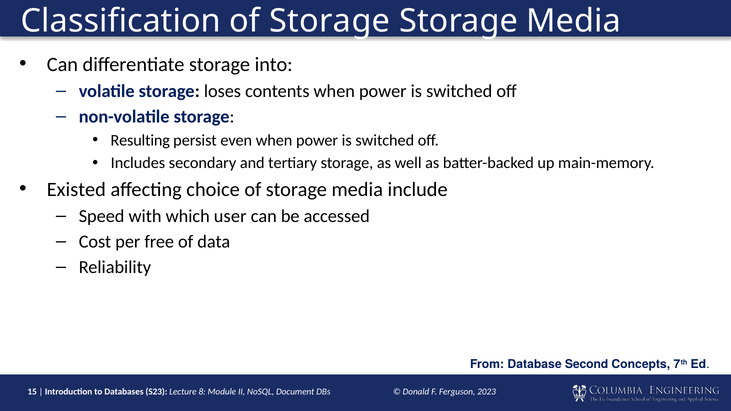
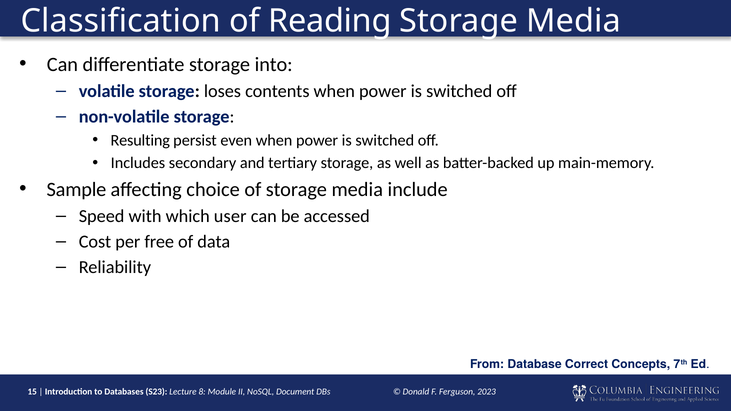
Classification of Storage: Storage -> Reading (330, 21)
Existed: Existed -> Sample (76, 189)
Second: Second -> Correct (587, 365)
